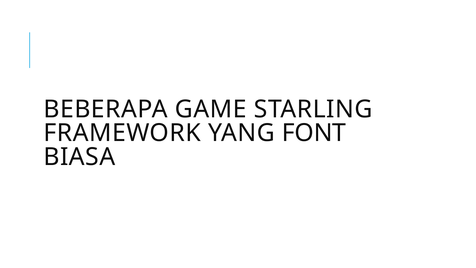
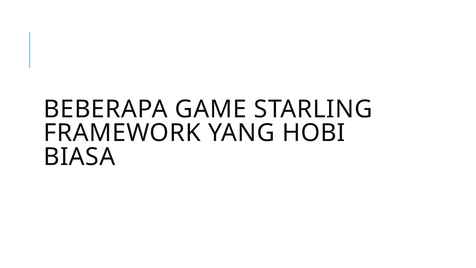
FONT: FONT -> HOBI (314, 133)
